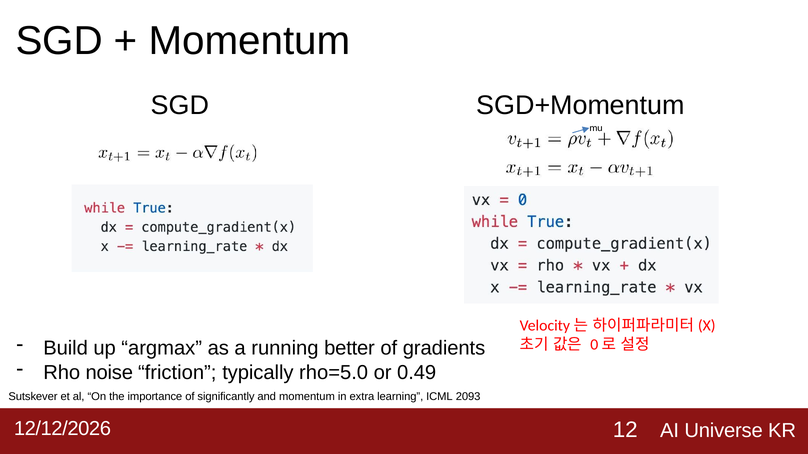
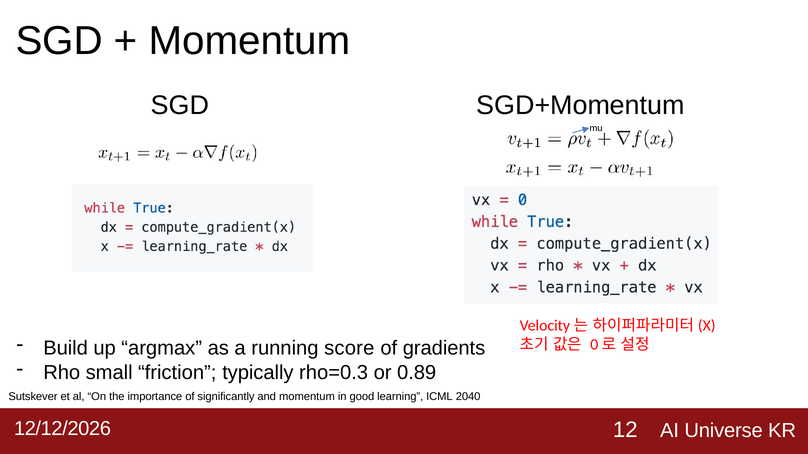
better: better -> score (349, 348)
noise: noise -> small (109, 373)
rho=5.0: rho=5.0 -> rho=0.3 (334, 373)
0.49: 0.49 -> 0.89 (417, 373)
extra: extra -> good (362, 397)
2093: 2093 -> 2040 (468, 397)
